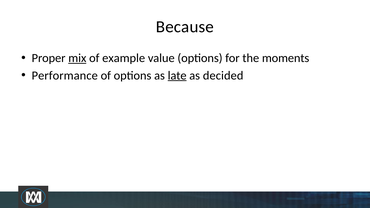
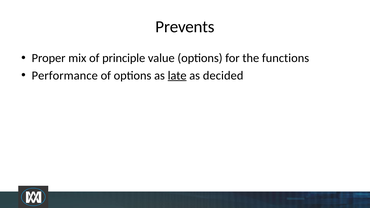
Because: Because -> Prevents (185, 27)
mix underline: present -> none (77, 58)
example: example -> principle (124, 58)
moments: moments -> functions (286, 58)
